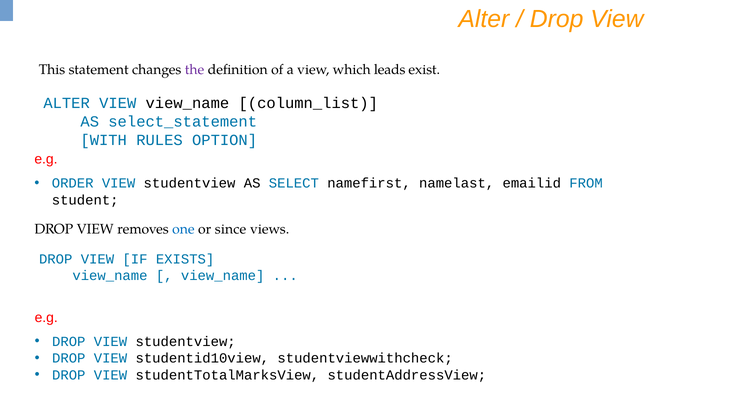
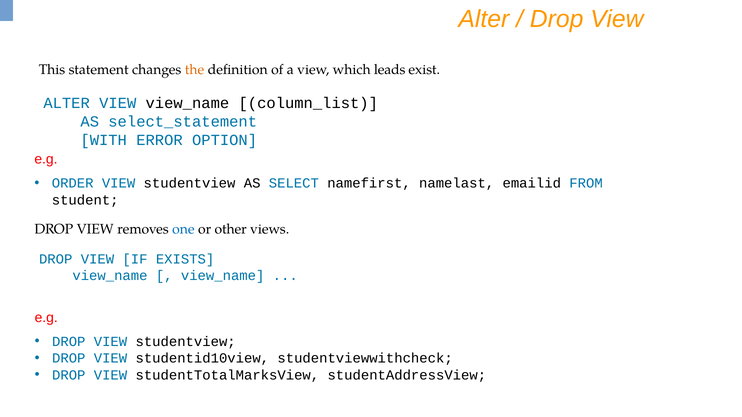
the colour: purple -> orange (195, 70)
RULES: RULES -> ERROR (159, 140)
since: since -> other (231, 229)
